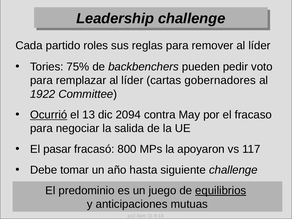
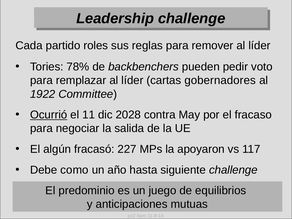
75%: 75% -> 78% (78, 67)
13: 13 -> 11 (89, 115)
2094: 2094 -> 2028 (128, 115)
pasar: pasar -> algún (57, 149)
800: 800 -> 227 (127, 149)
tomar: tomar -> como (74, 170)
equilibrios underline: present -> none (221, 191)
